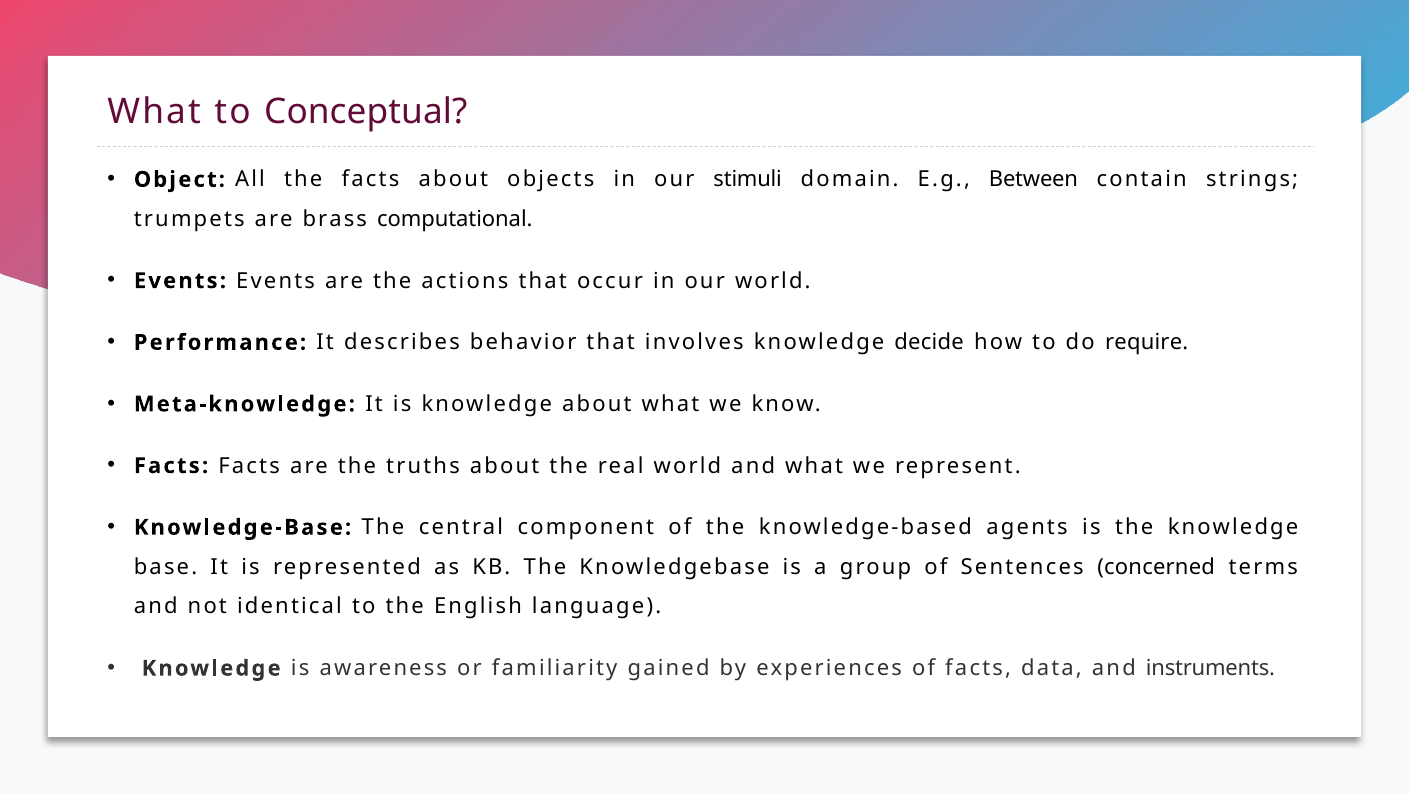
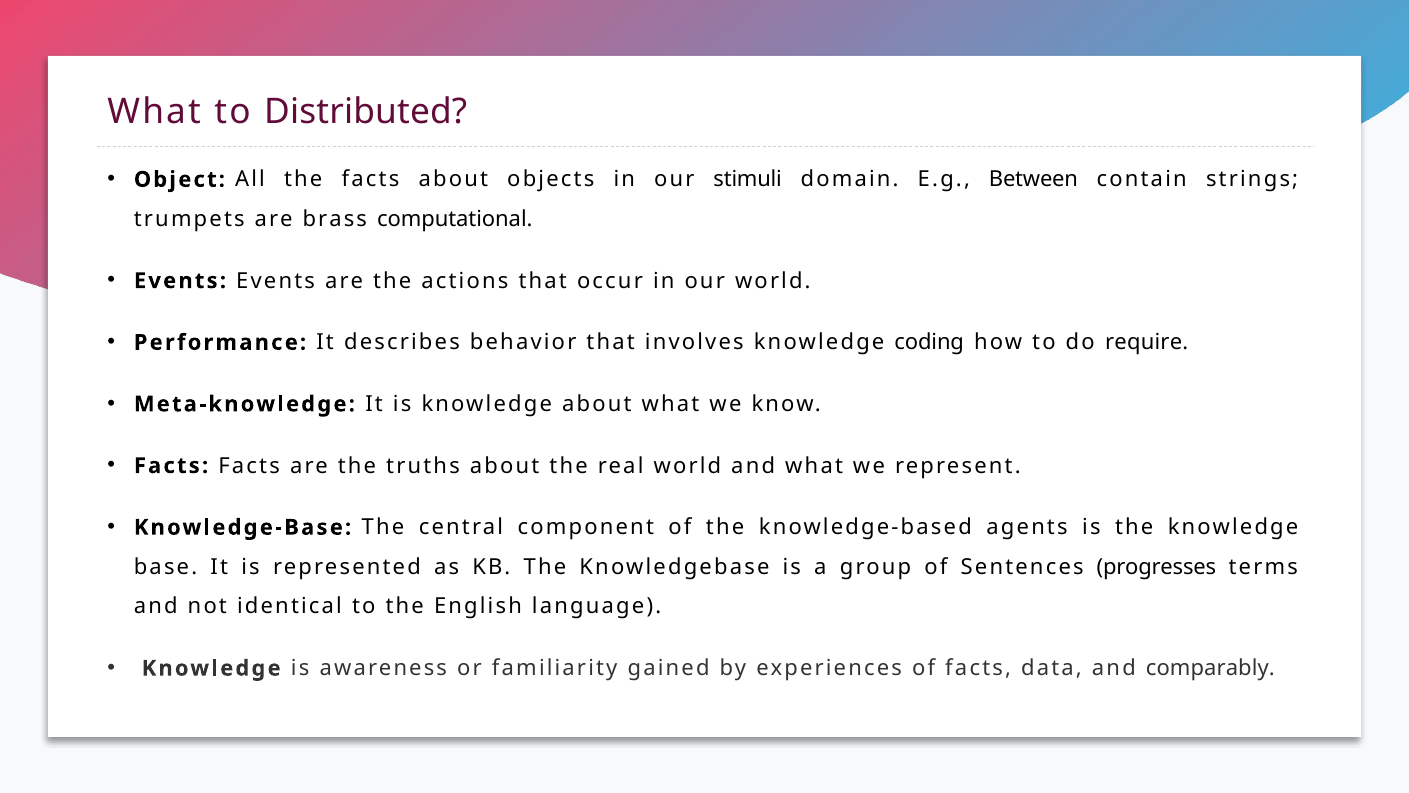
Conceptual: Conceptual -> Distributed (366, 112)
decide: decide -> coding (929, 342)
concerned: concerned -> progresses (1156, 567)
instruments: instruments -> comparably (1210, 668)
